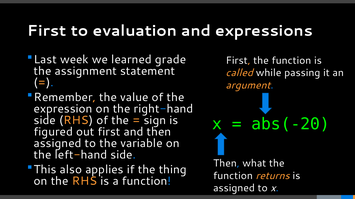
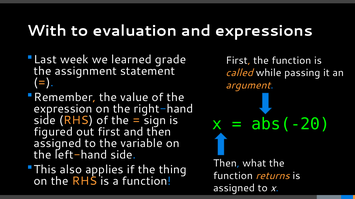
First: First -> With (47, 31)
